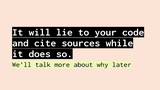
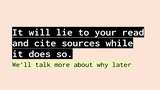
code: code -> read (133, 32)
